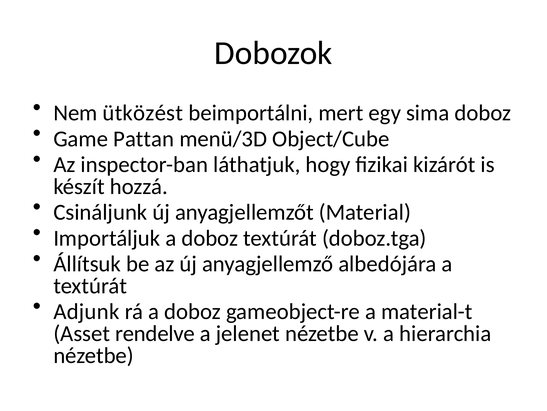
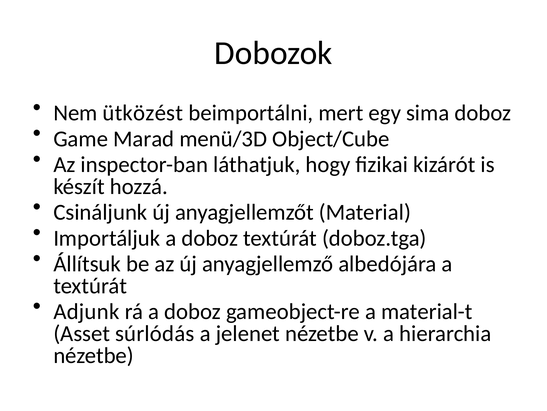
Pattan: Pattan -> Marad (144, 139)
rendelve: rendelve -> súrlódás (155, 333)
